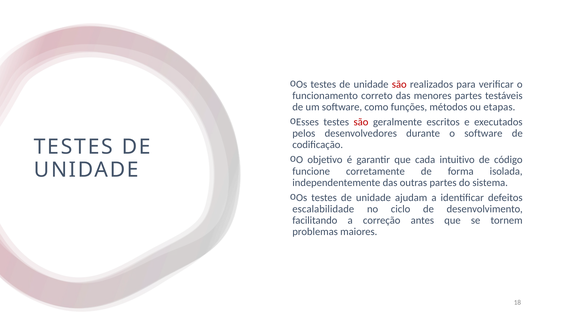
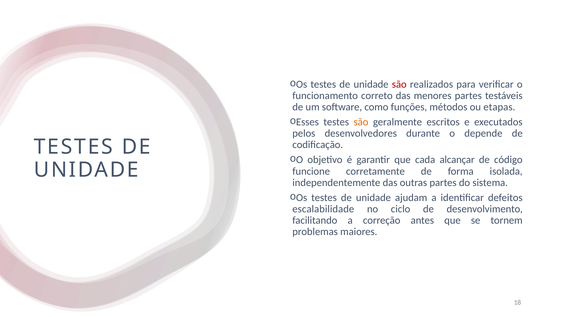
são colour: red -> orange (361, 122)
o software: software -> depende (483, 134)
intuitivo: intuitivo -> alcançar (457, 160)
